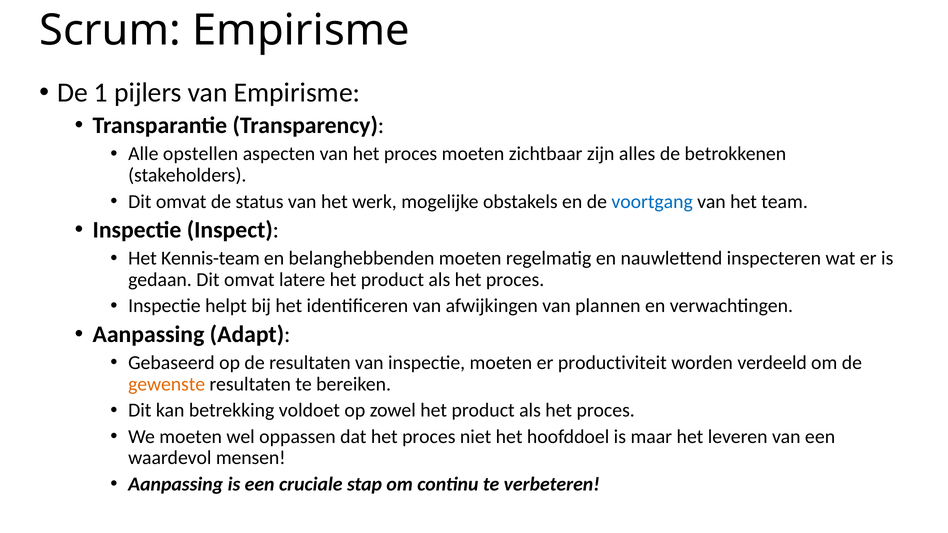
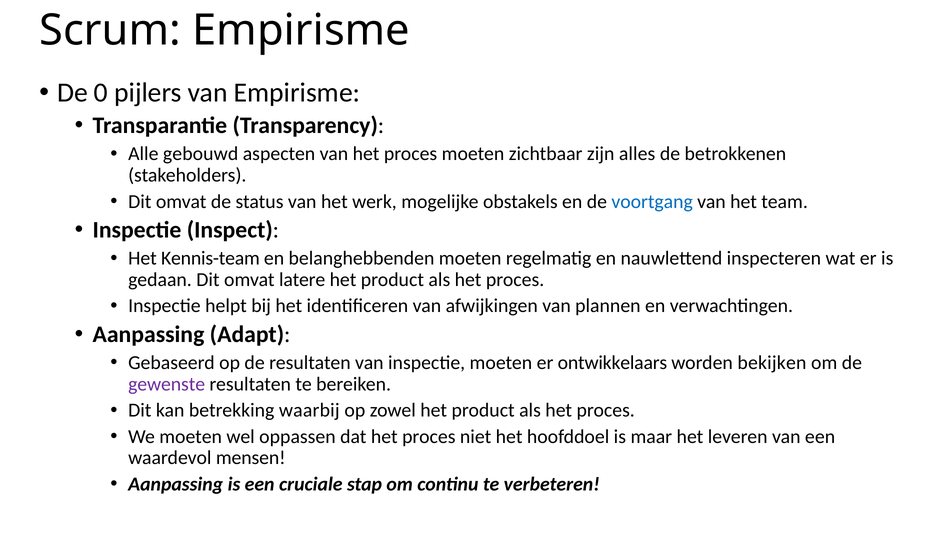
1: 1 -> 0 (101, 93)
opstellen: opstellen -> gebouwd (201, 154)
productiviteit: productiviteit -> ontwikkelaars (612, 363)
verdeeld: verdeeld -> bekijken (772, 363)
gewenste colour: orange -> purple (167, 384)
voldoet: voldoet -> waarbij (309, 411)
